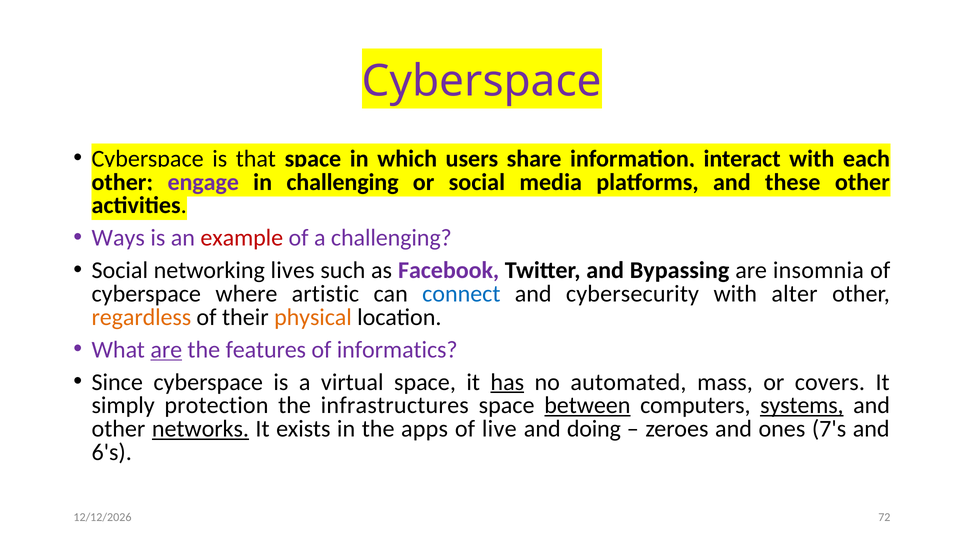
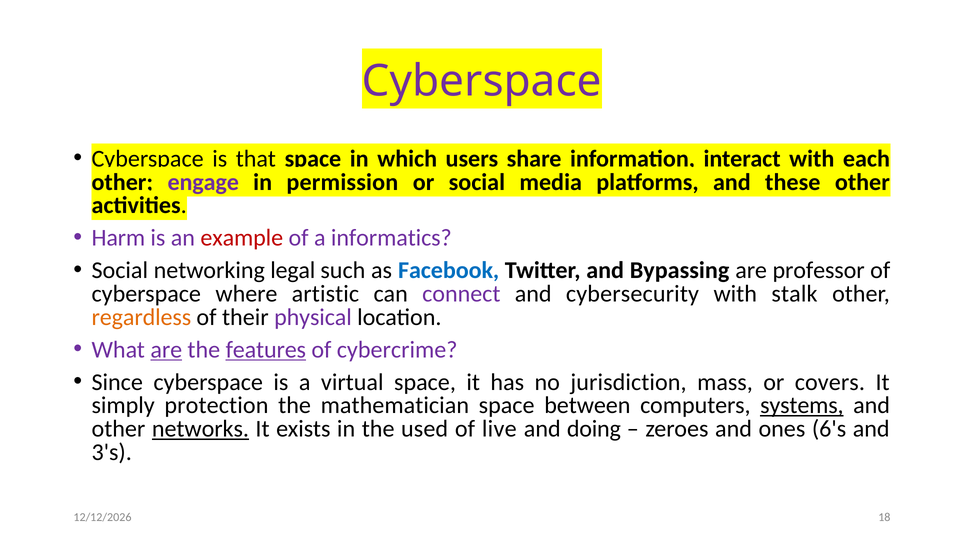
in challenging: challenging -> permission (342, 182)
Ways: Ways -> Harm (118, 238)
a challenging: challenging -> informatics (391, 238)
lives: lives -> legal (293, 270)
Facebook colour: purple -> blue (449, 270)
insomnia: insomnia -> professor (819, 270)
connect colour: blue -> purple (461, 294)
alter: alter -> stalk (794, 294)
physical colour: orange -> purple (313, 317)
features underline: none -> present (266, 350)
informatics: informatics -> cybercrime (397, 350)
has underline: present -> none (507, 382)
automated: automated -> jurisdiction (629, 382)
infrastructures: infrastructures -> mathematician (395, 406)
between underline: present -> none (587, 406)
apps: apps -> used (425, 429)
7's: 7's -> 6's (829, 429)
6's: 6's -> 3's (112, 453)
72: 72 -> 18 (884, 518)
